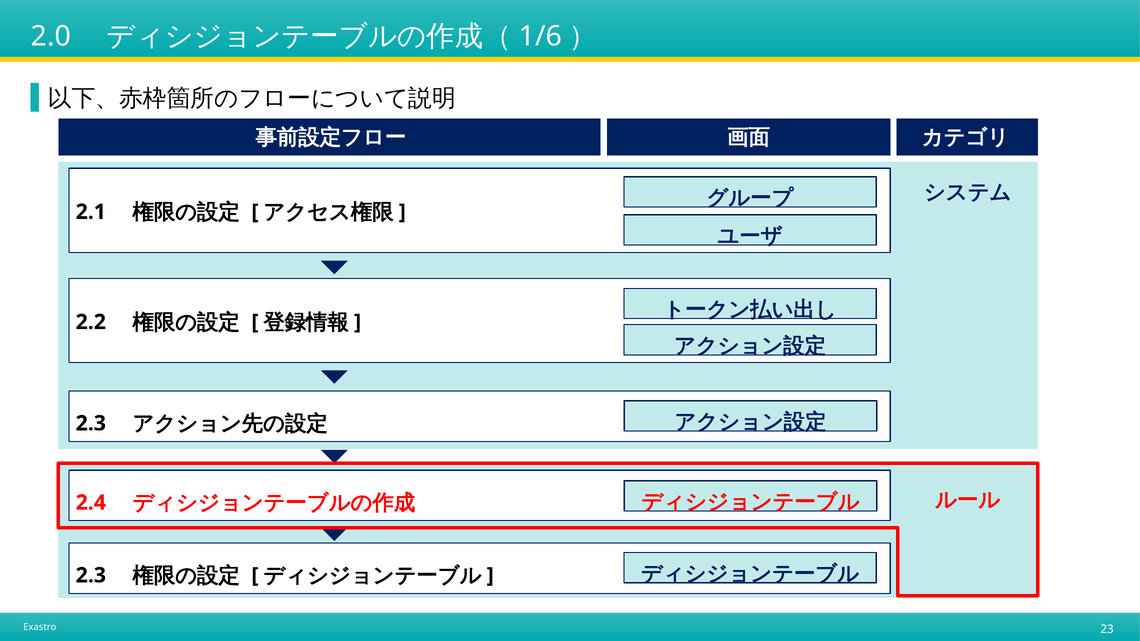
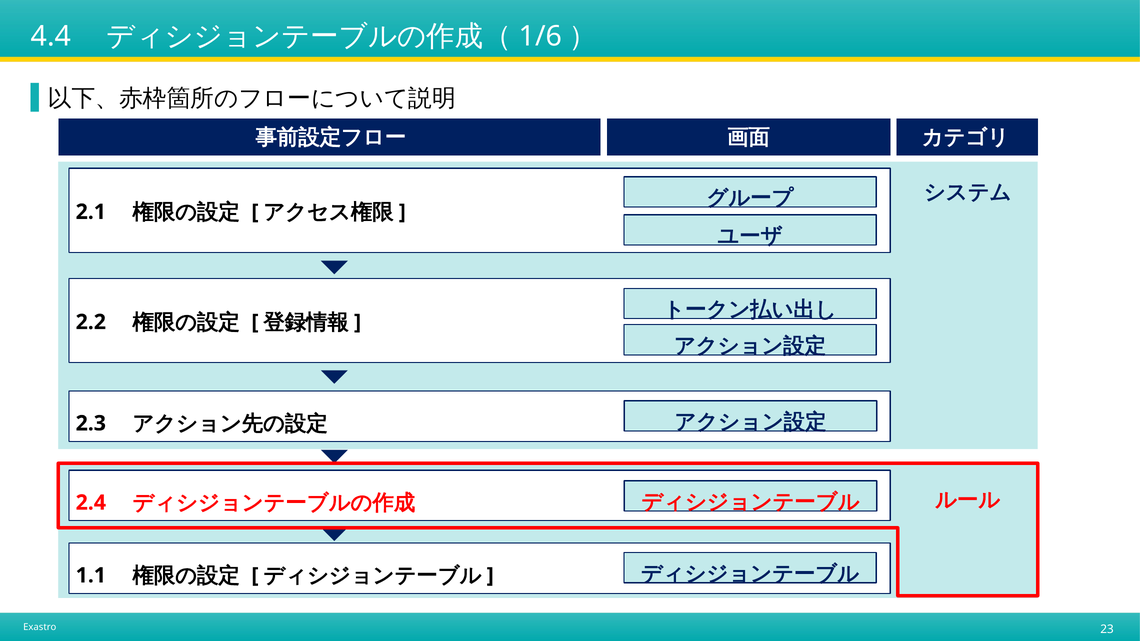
2.0: 2.0 -> 4.4 (51, 36)
2.3: 2.3 -> 1.1 (91, 576)
